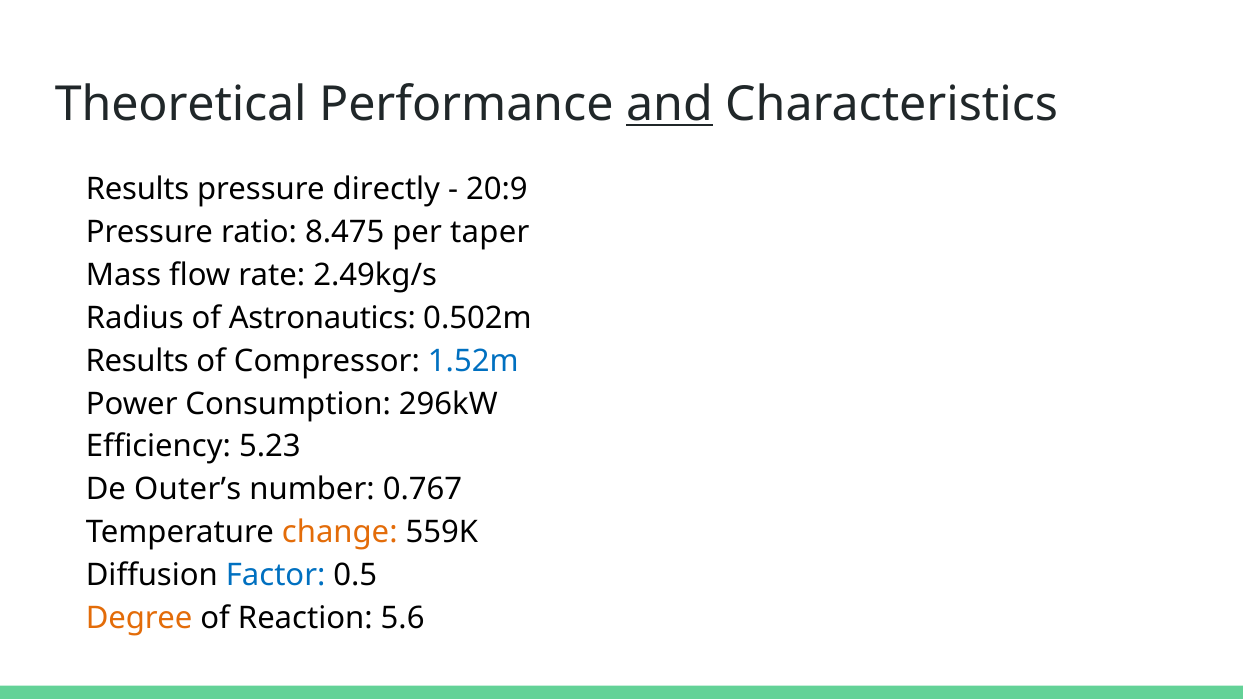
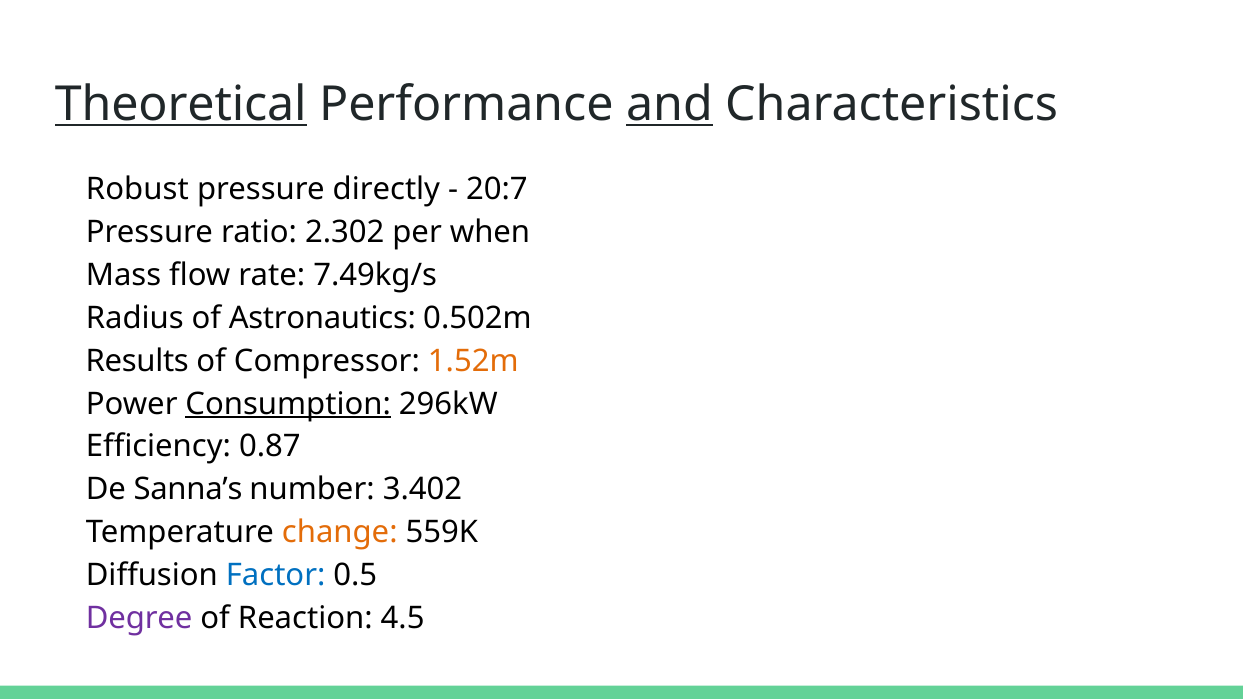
Theoretical underline: none -> present (181, 104)
Results: Results -> Robust (137, 190)
20:9: 20:9 -> 20:7 (497, 190)
8.475: 8.475 -> 2.302 (345, 233)
taper: taper -> when (490, 233)
2.49kg/s: 2.49kg/s -> 7.49kg/s (375, 275)
1.52m colour: blue -> orange (473, 361)
Consumption underline: none -> present (288, 404)
5.23: 5.23 -> 0.87 (270, 447)
Outer’s: Outer’s -> Sanna’s (188, 490)
0.767: 0.767 -> 3.402 (422, 490)
Degree colour: orange -> purple (139, 618)
5.6: 5.6 -> 4.5 (403, 618)
